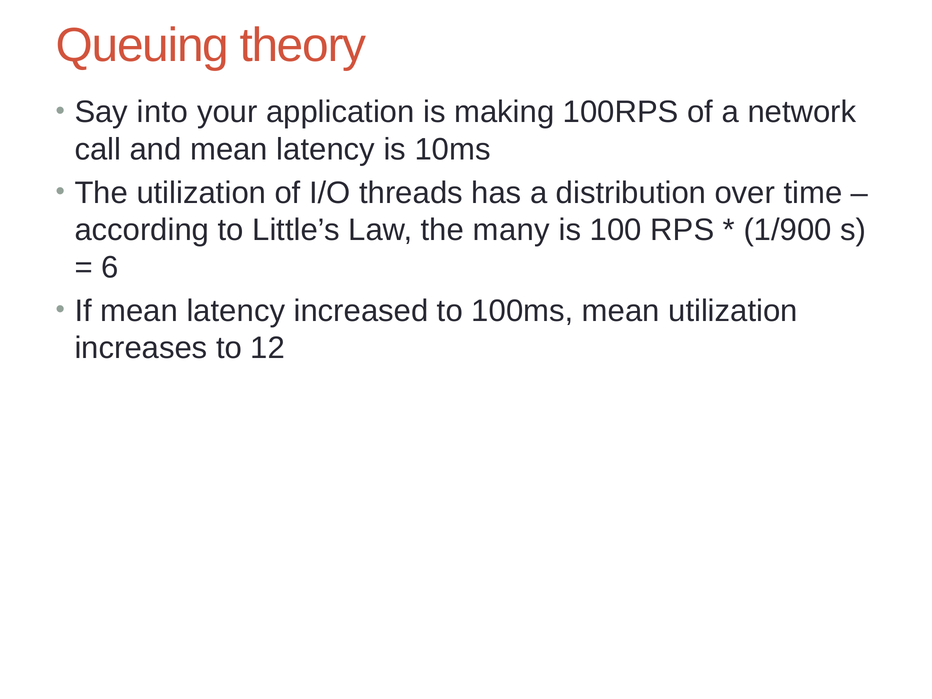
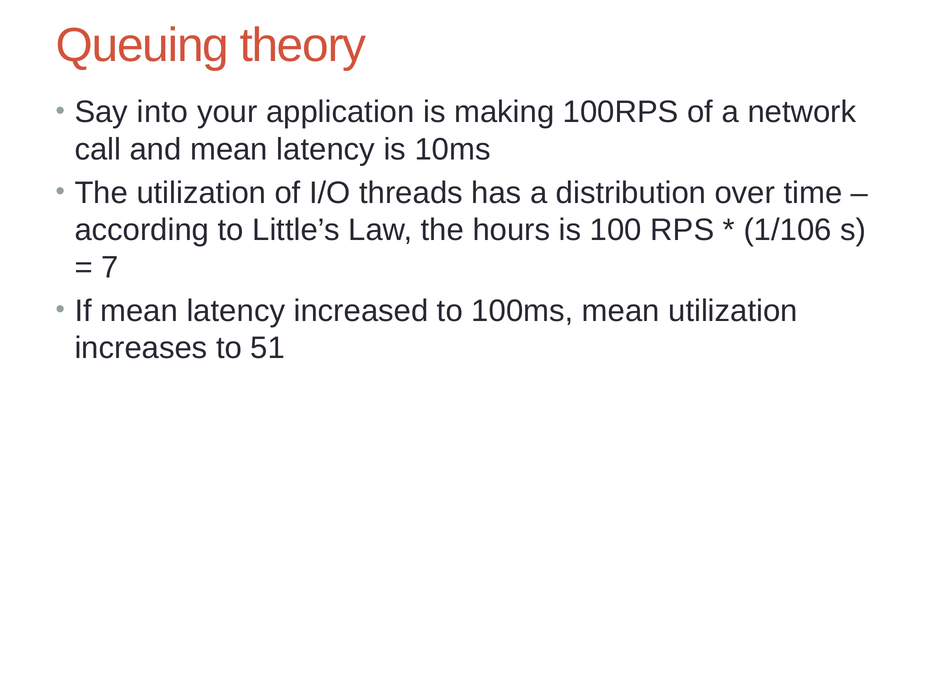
many: many -> hours (511, 230)
1/900: 1/900 -> 1/106 (788, 230)
6: 6 -> 7 (110, 267)
12: 12 -> 51 (268, 348)
